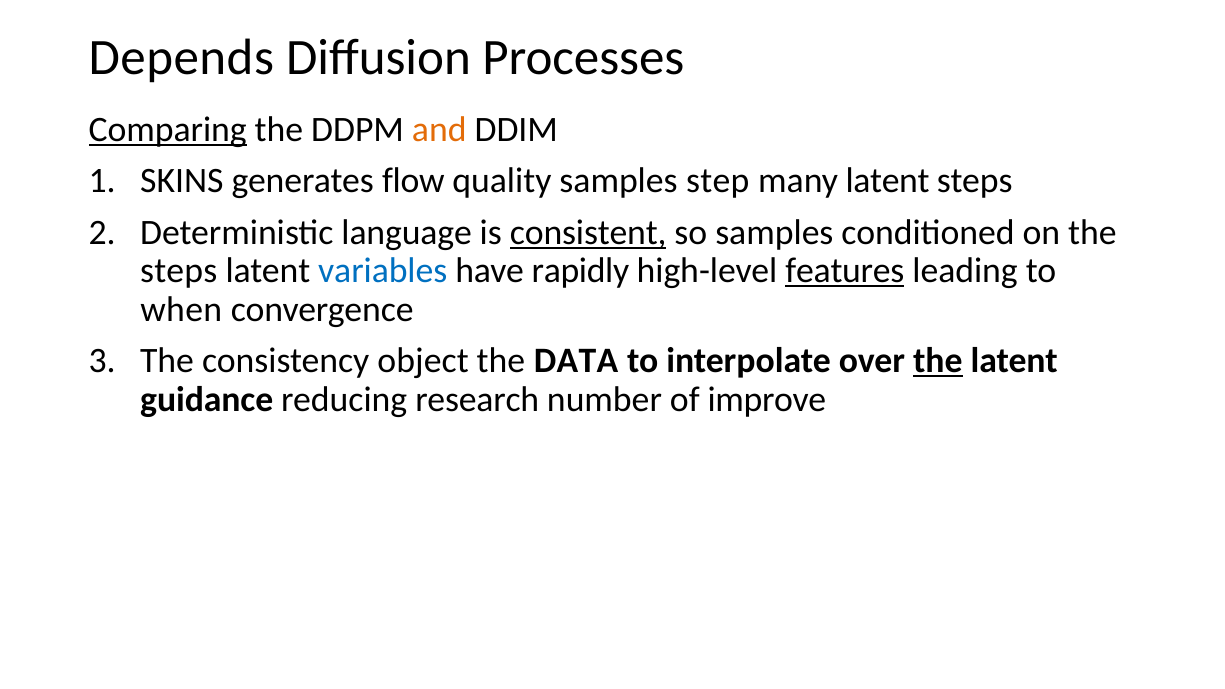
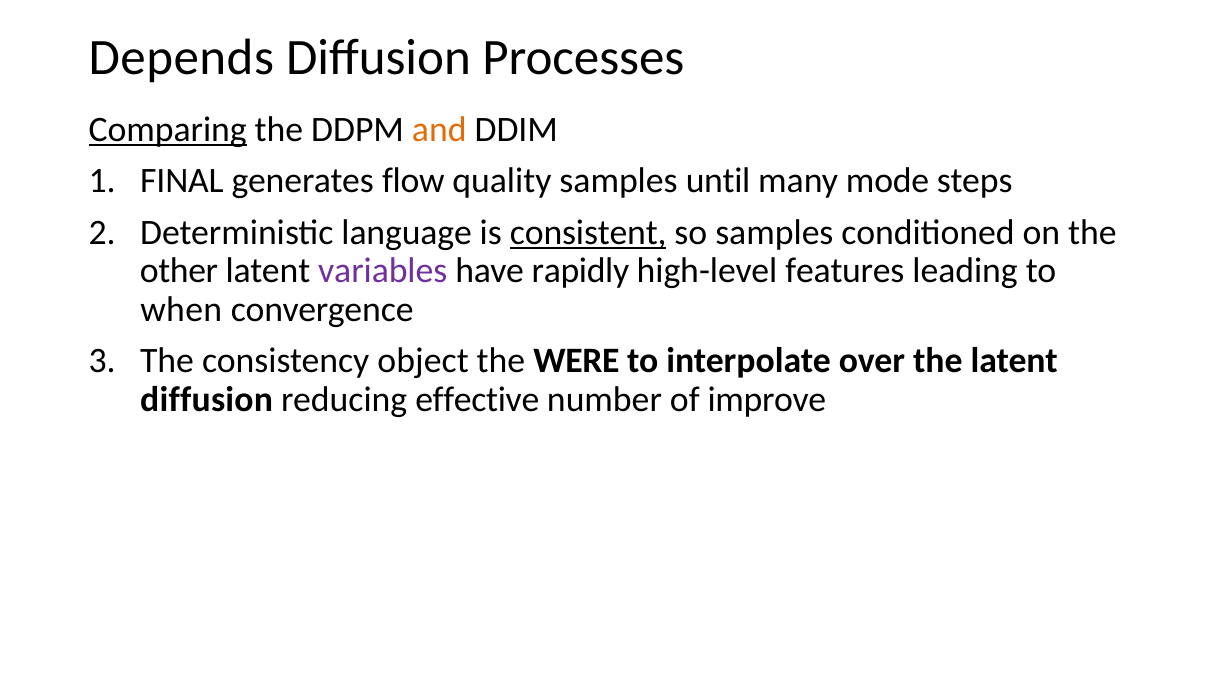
SKINS: SKINS -> FINAL (182, 181)
step: step -> until (718, 181)
many latent: latent -> mode (888, 181)
steps: steps -> other (179, 271)
variables colour: blue -> purple (383, 271)
features underline: present -> none (845, 271)
DATA: DATA -> WERE (576, 361)
the underline: present -> none (938, 361)
guidance: guidance -> diffusion (207, 399)
research: research -> effective (477, 399)
